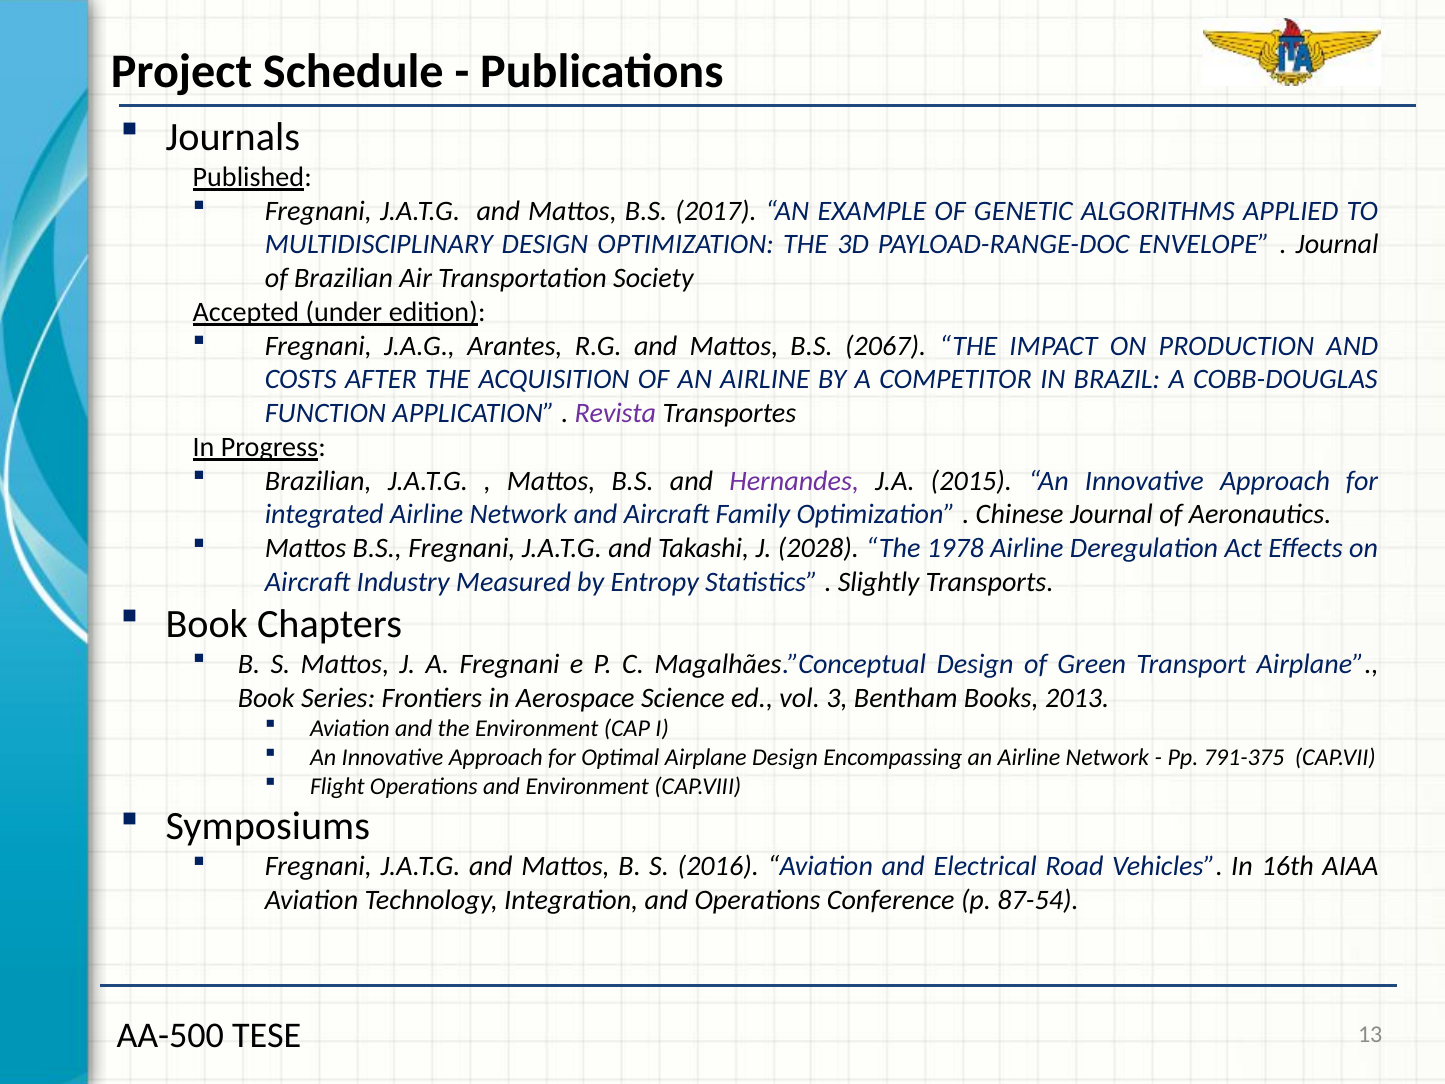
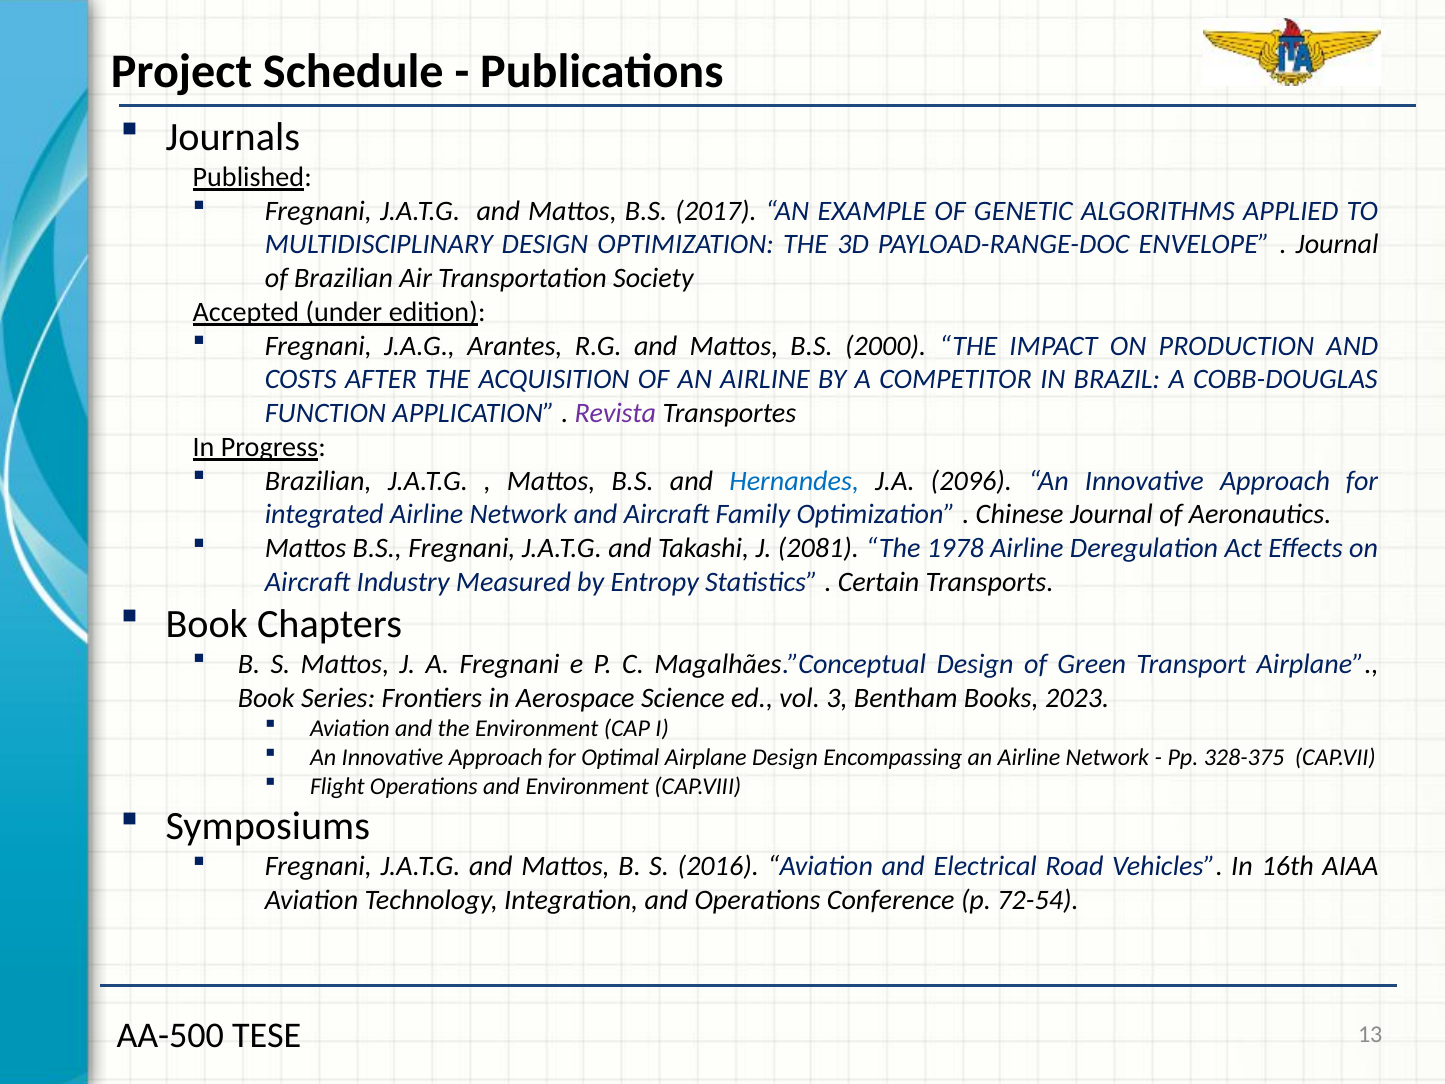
2067: 2067 -> 2000 (886, 346)
Hernandes colour: purple -> blue (794, 481)
2015: 2015 -> 2096 (971, 481)
2028: 2028 -> 2081 (818, 548)
Slightly: Slightly -> Certain (879, 582)
2013: 2013 -> 2023 (1077, 698)
791-375: 791-375 -> 328-375 (1244, 758)
87-54: 87-54 -> 72-54 (1038, 900)
